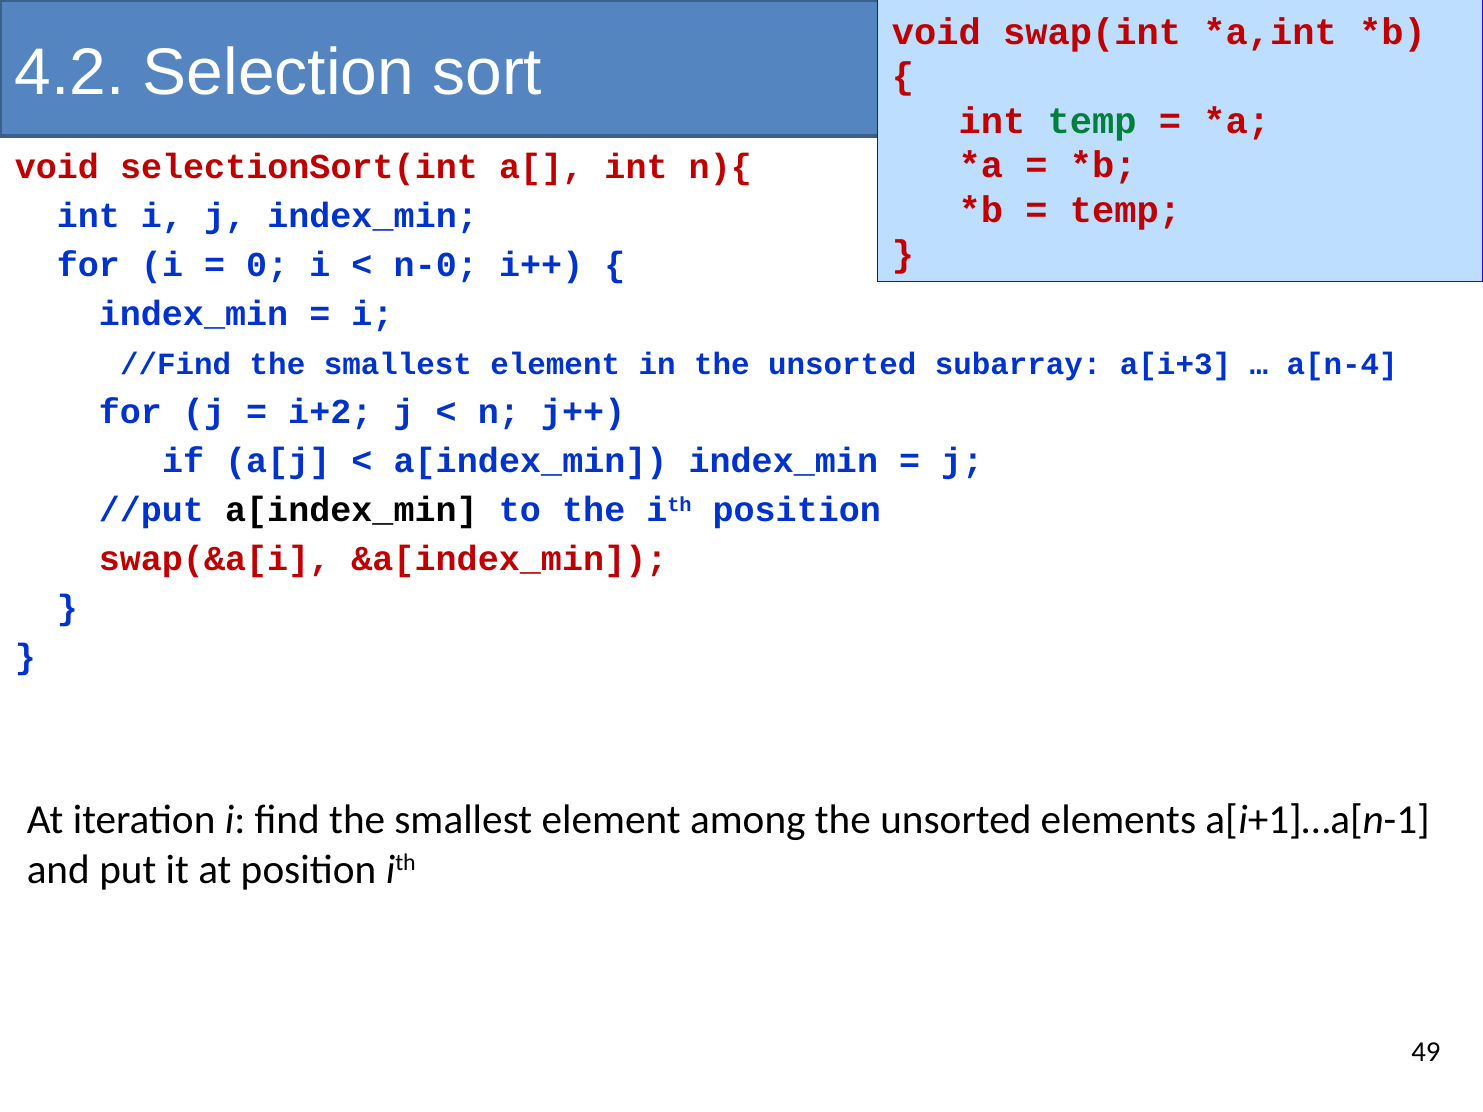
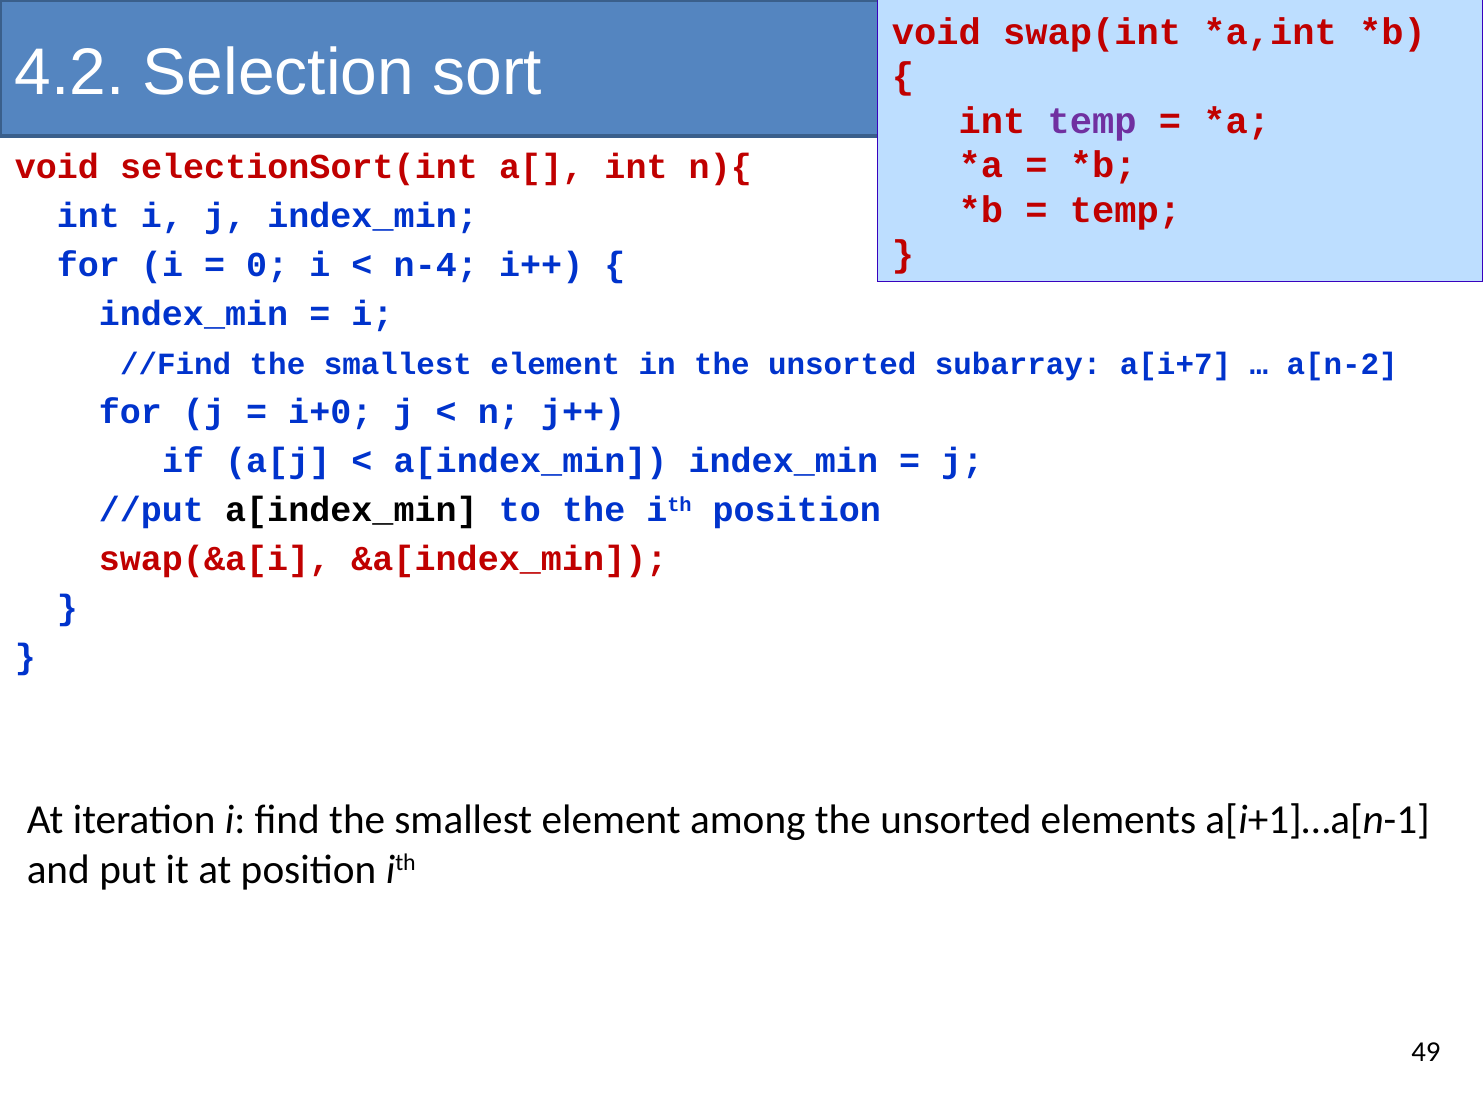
temp colour: green -> purple (1092, 121)
n-0: n-0 -> n-4 (436, 265)
a[i+3: a[i+3 -> a[i+7 (1176, 364)
a[n-4: a[n-4 -> a[n-2 (1342, 364)
i+2: i+2 -> i+0 (330, 412)
